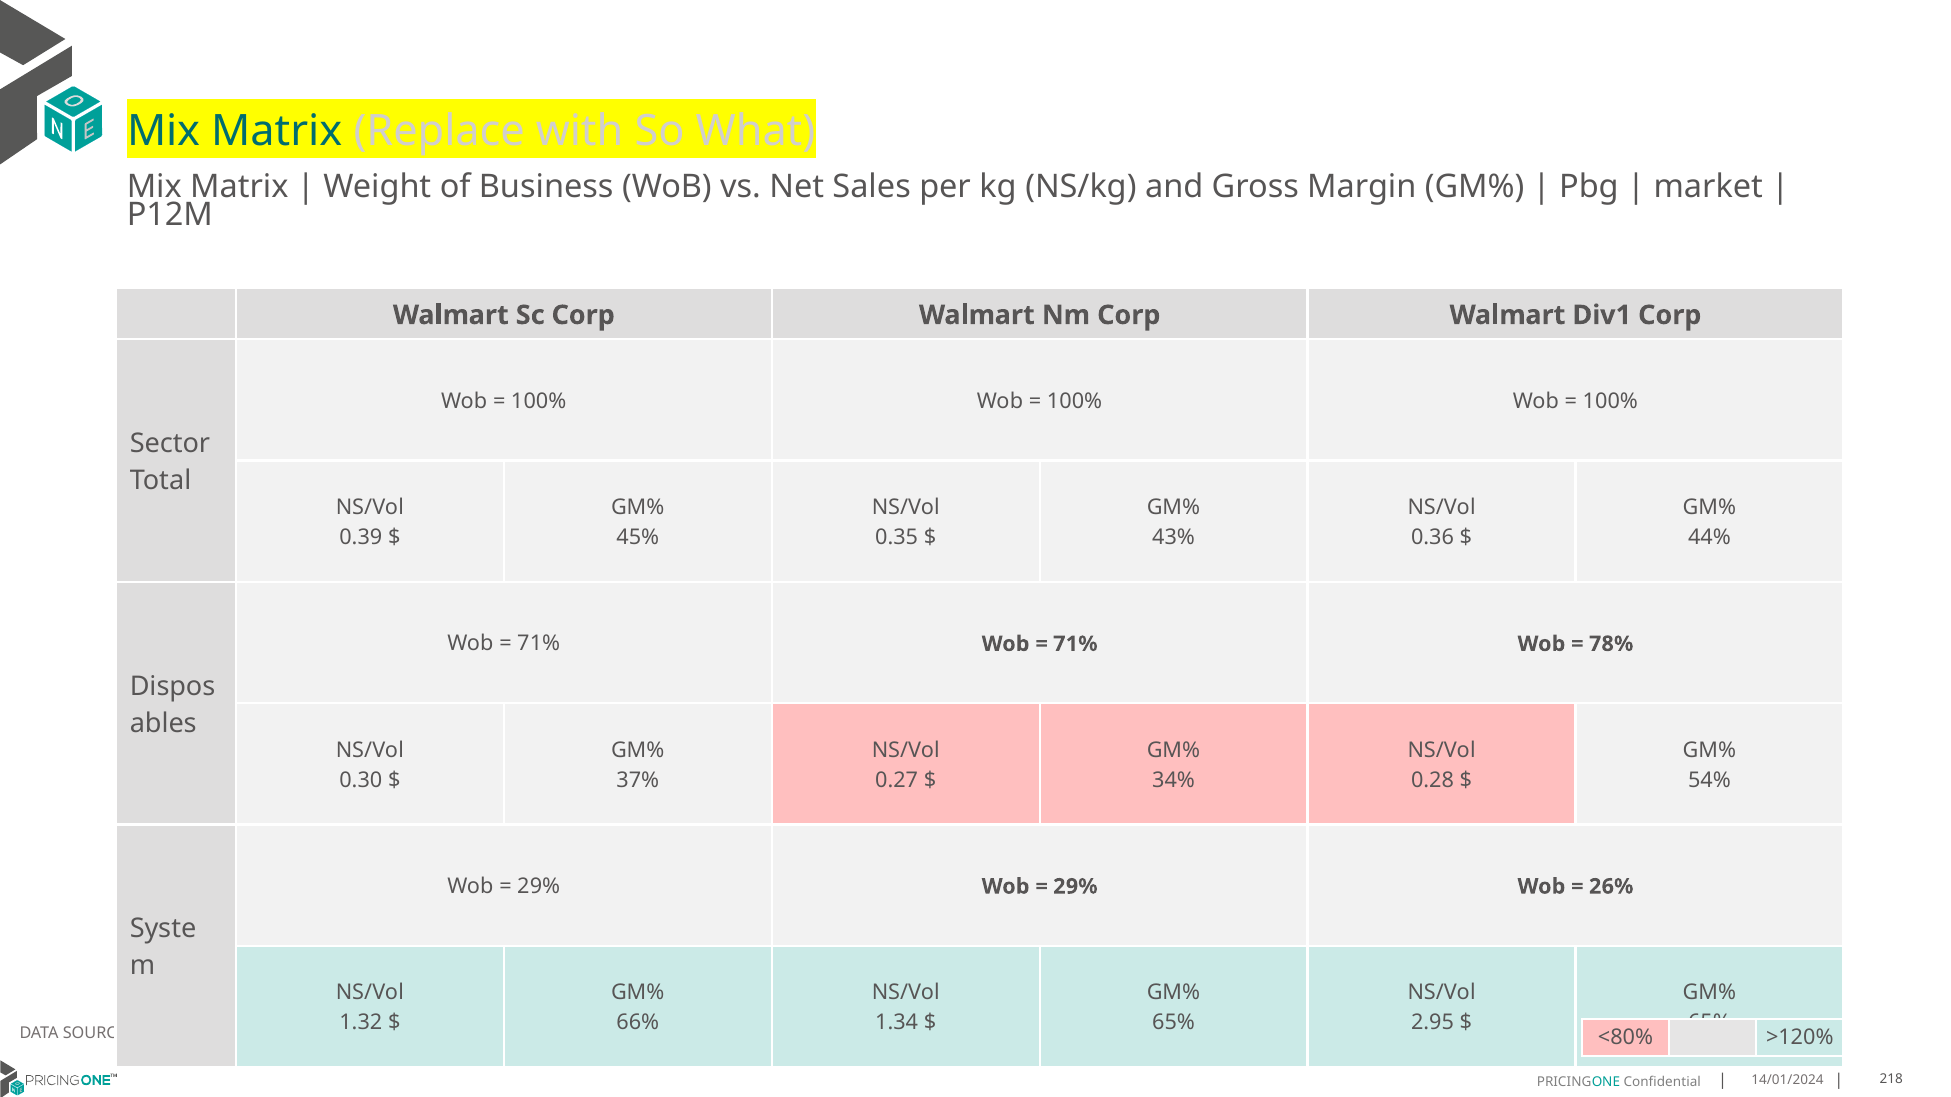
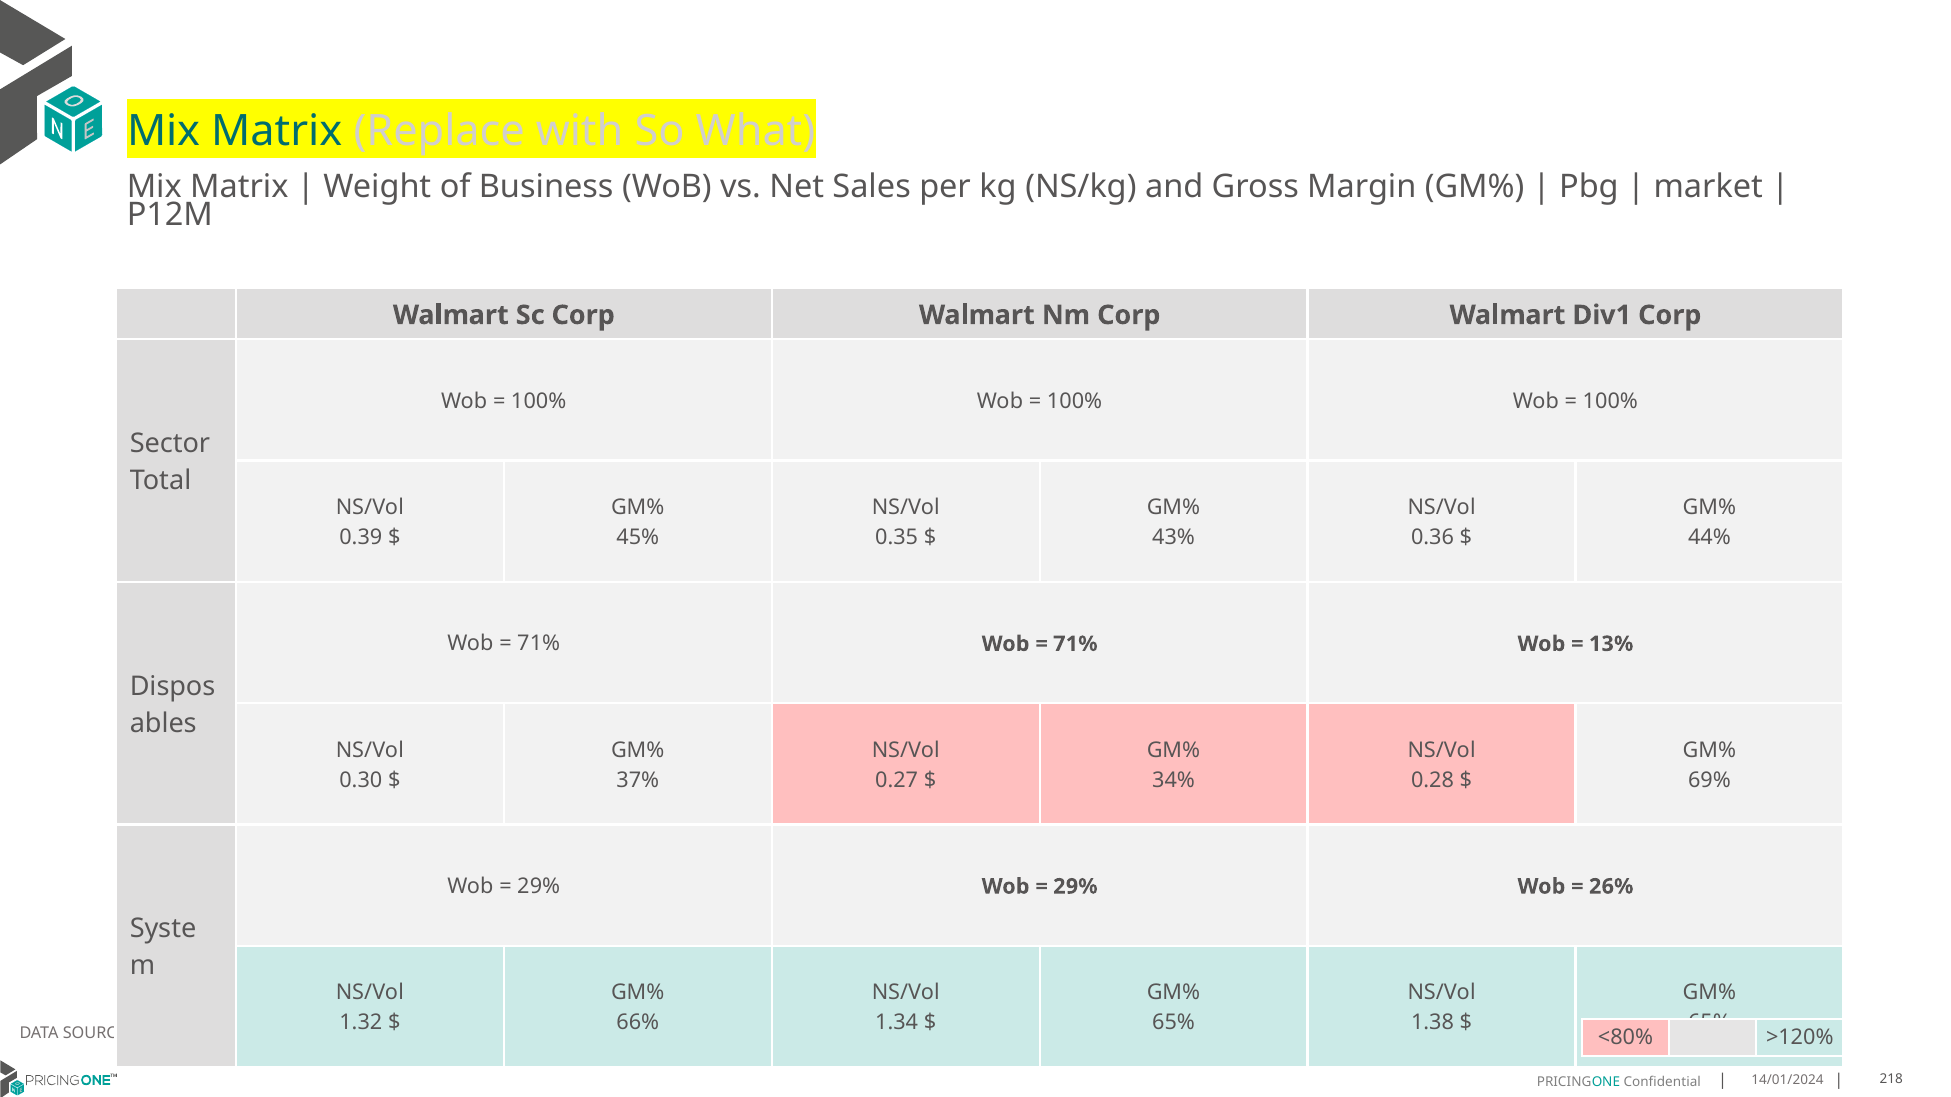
78%: 78% -> 13% (1611, 644)
54%: 54% -> 69% (1709, 780)
2.95: 2.95 -> 1.38 (1432, 1023)
